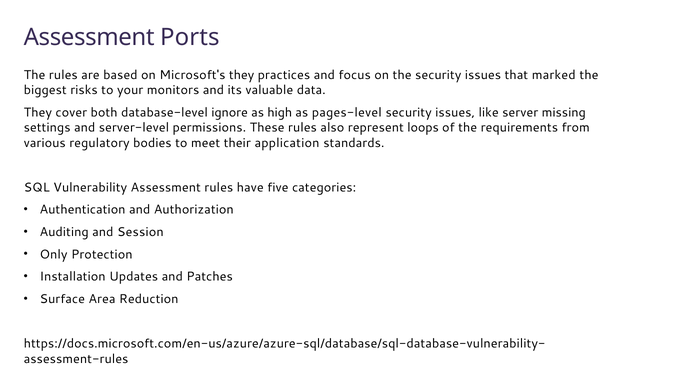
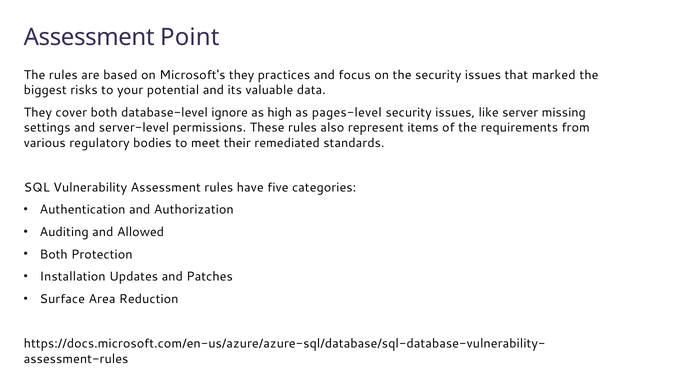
Ports: Ports -> Point (190, 38)
monitors: monitors -> potential (173, 90)
loops: loops -> items (423, 128)
application: application -> remediated (287, 143)
Session: Session -> Allowed (141, 232)
Only: Only -> Both (54, 255)
